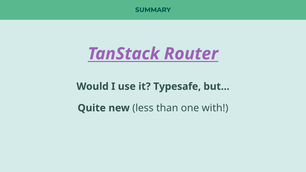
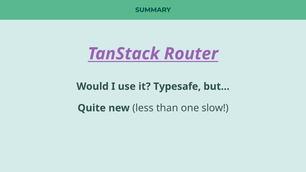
with: with -> slow (215, 108)
